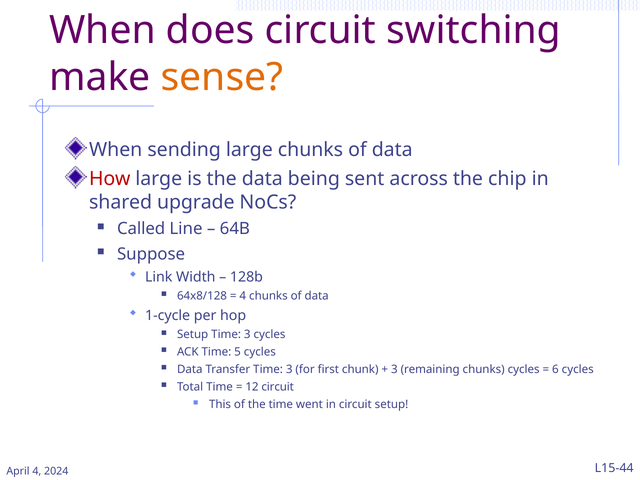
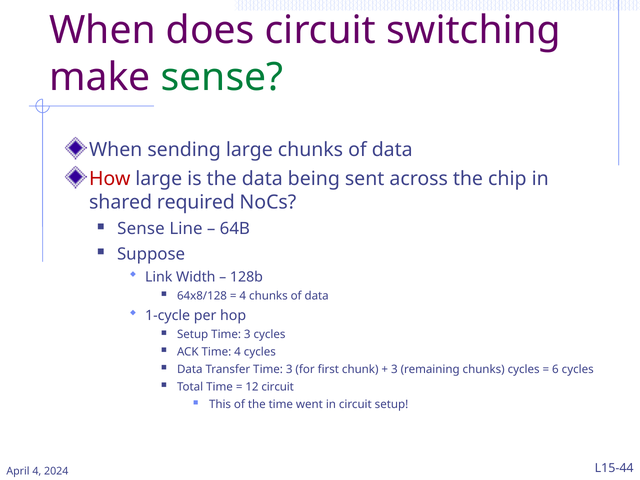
sense colour: orange -> green (222, 77)
upgrade: upgrade -> required (196, 202)
Called: Called -> Sense (141, 229)
Time 5: 5 -> 4 (238, 352)
